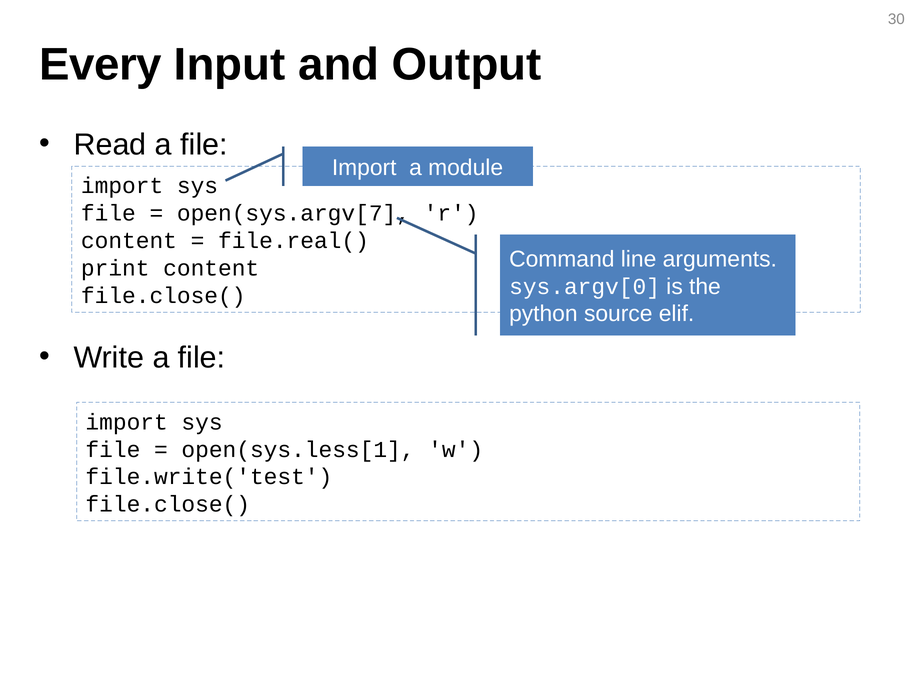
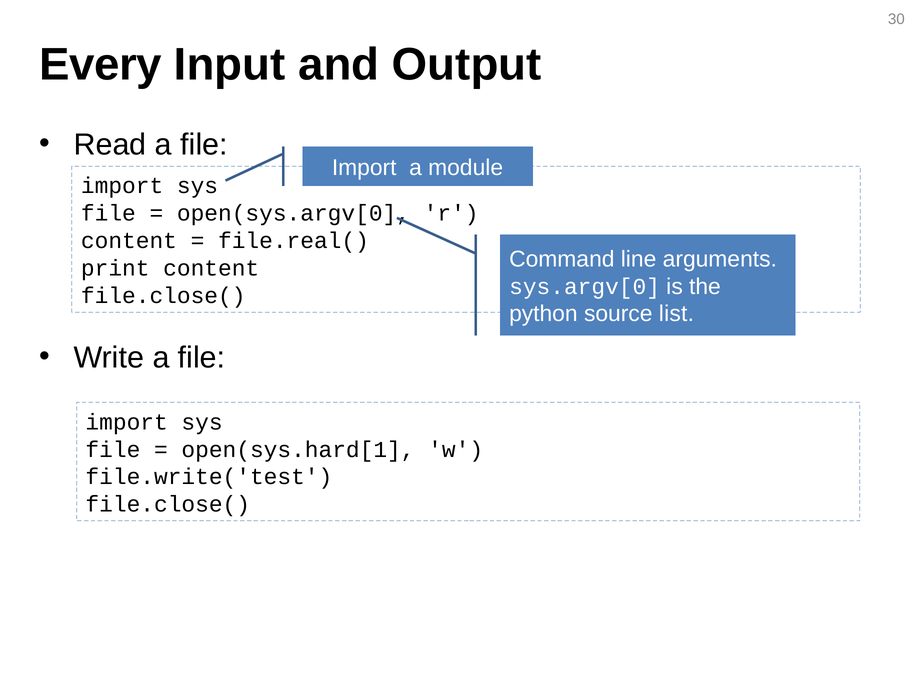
open(sys.argv[7: open(sys.argv[7 -> open(sys.argv[0 (293, 213)
elif: elif -> list (676, 314)
open(sys.less[1: open(sys.less[1 -> open(sys.hard[1 (298, 450)
